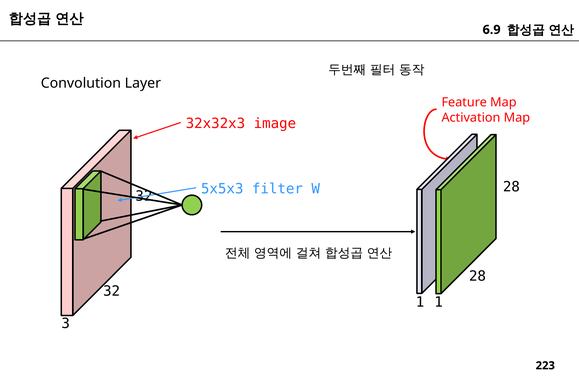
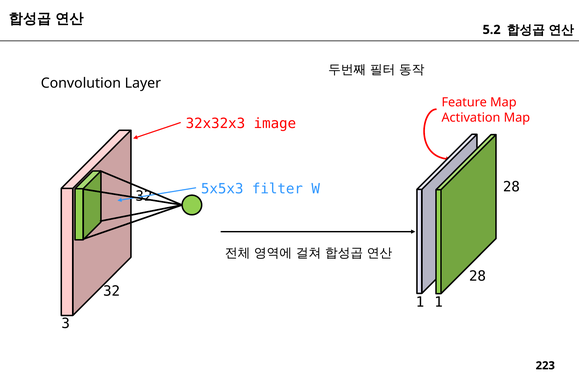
6.9: 6.9 -> 5.2 (492, 30)
